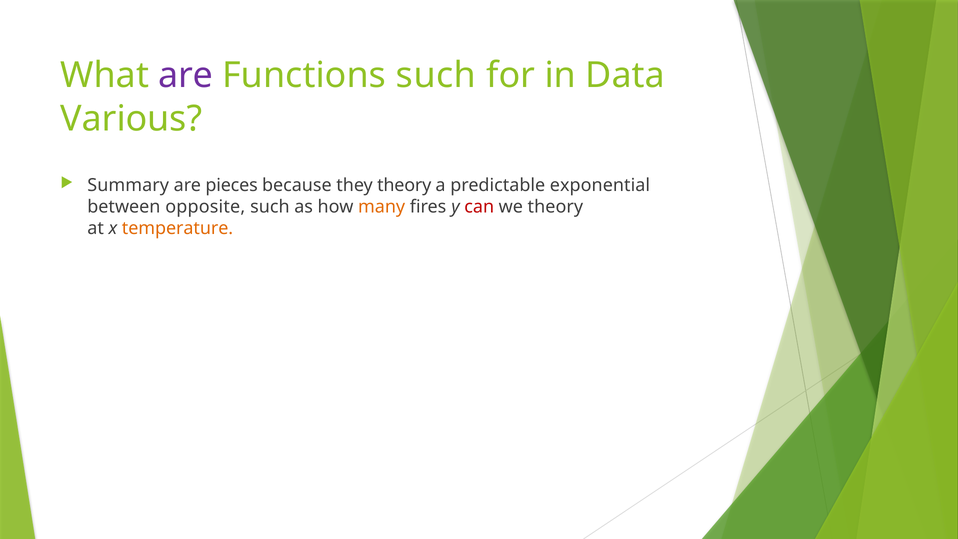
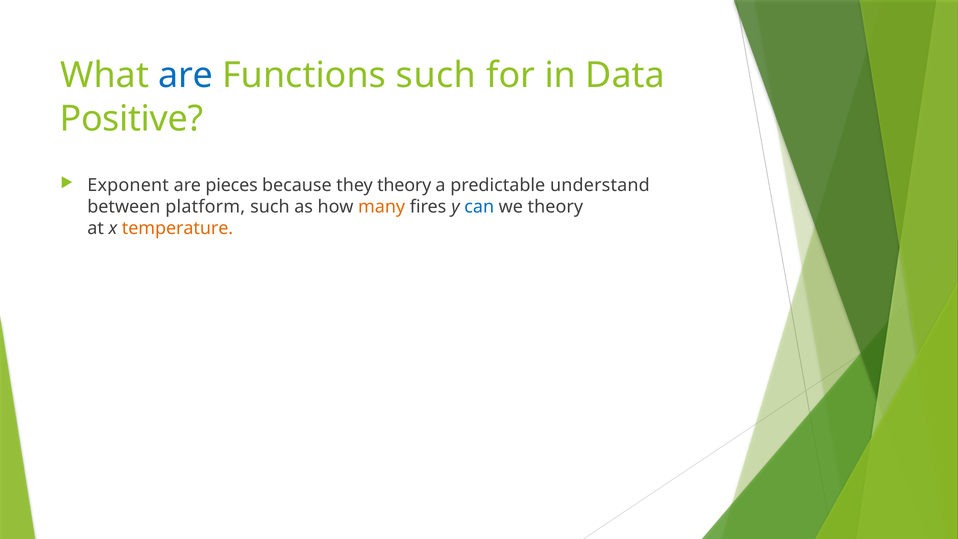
are colour: purple -> blue (186, 76)
Various: Various -> Positive (131, 119)
Summary: Summary -> Exponent (128, 185)
exponential: exponential -> understand (600, 185)
opposite: opposite -> platform (205, 207)
can colour: red -> blue (479, 207)
